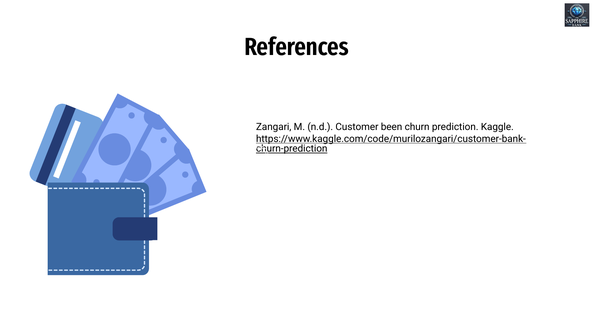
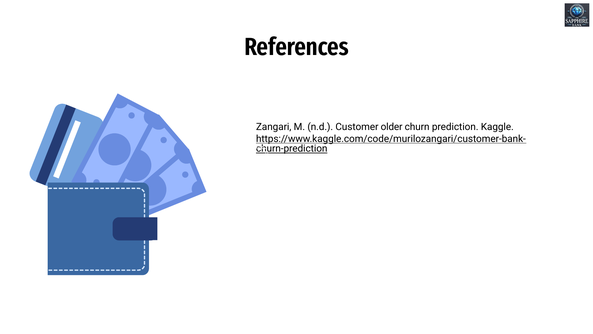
been: been -> older (392, 127)
